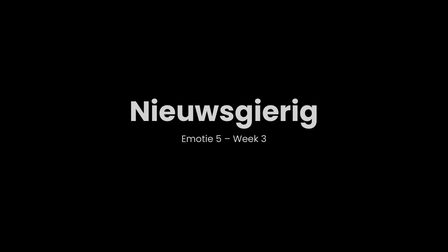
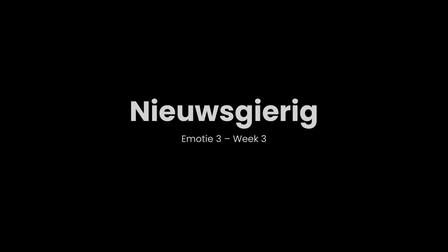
Emotie 5: 5 -> 3 (219, 139)
